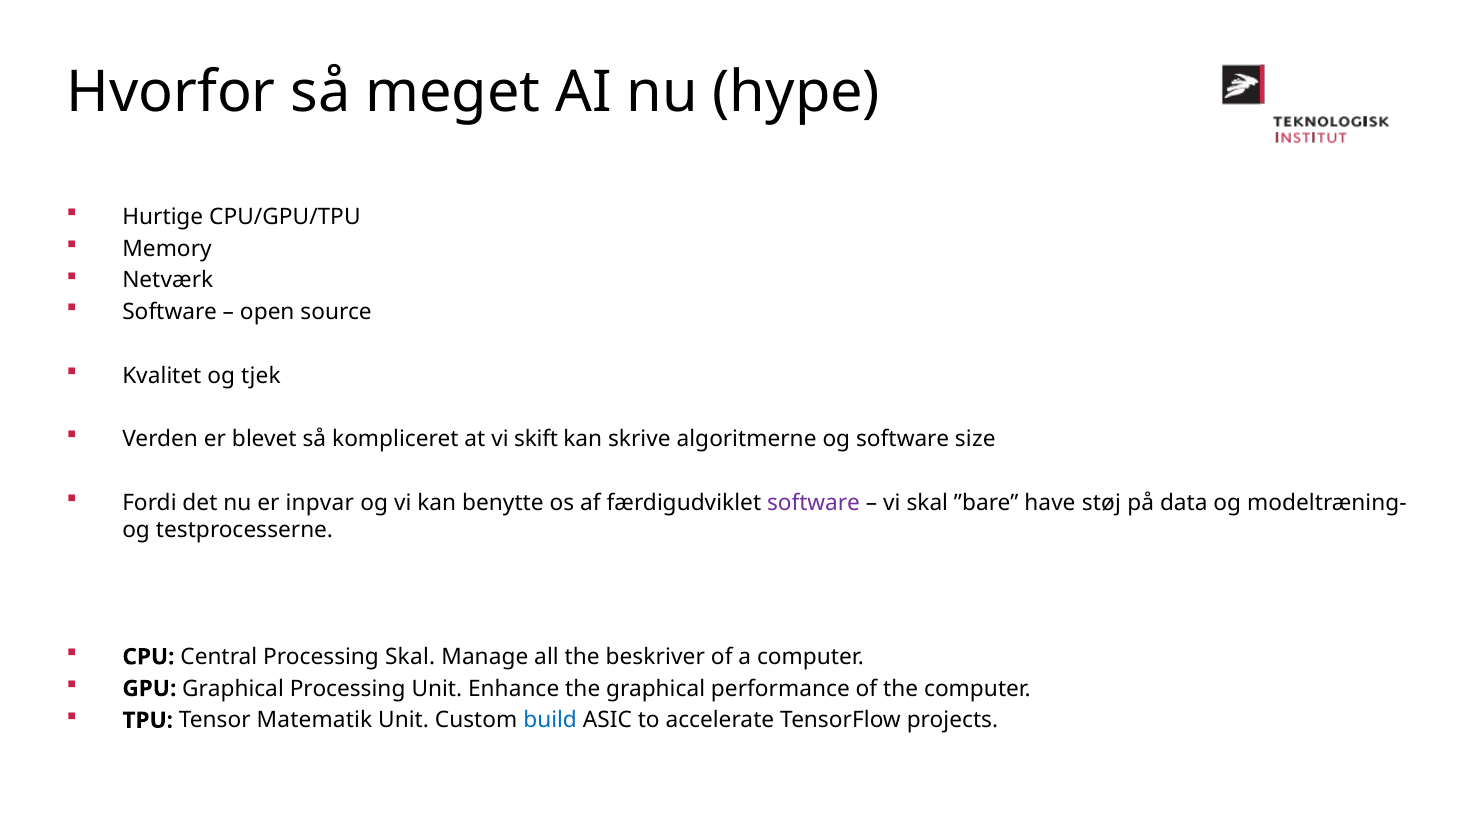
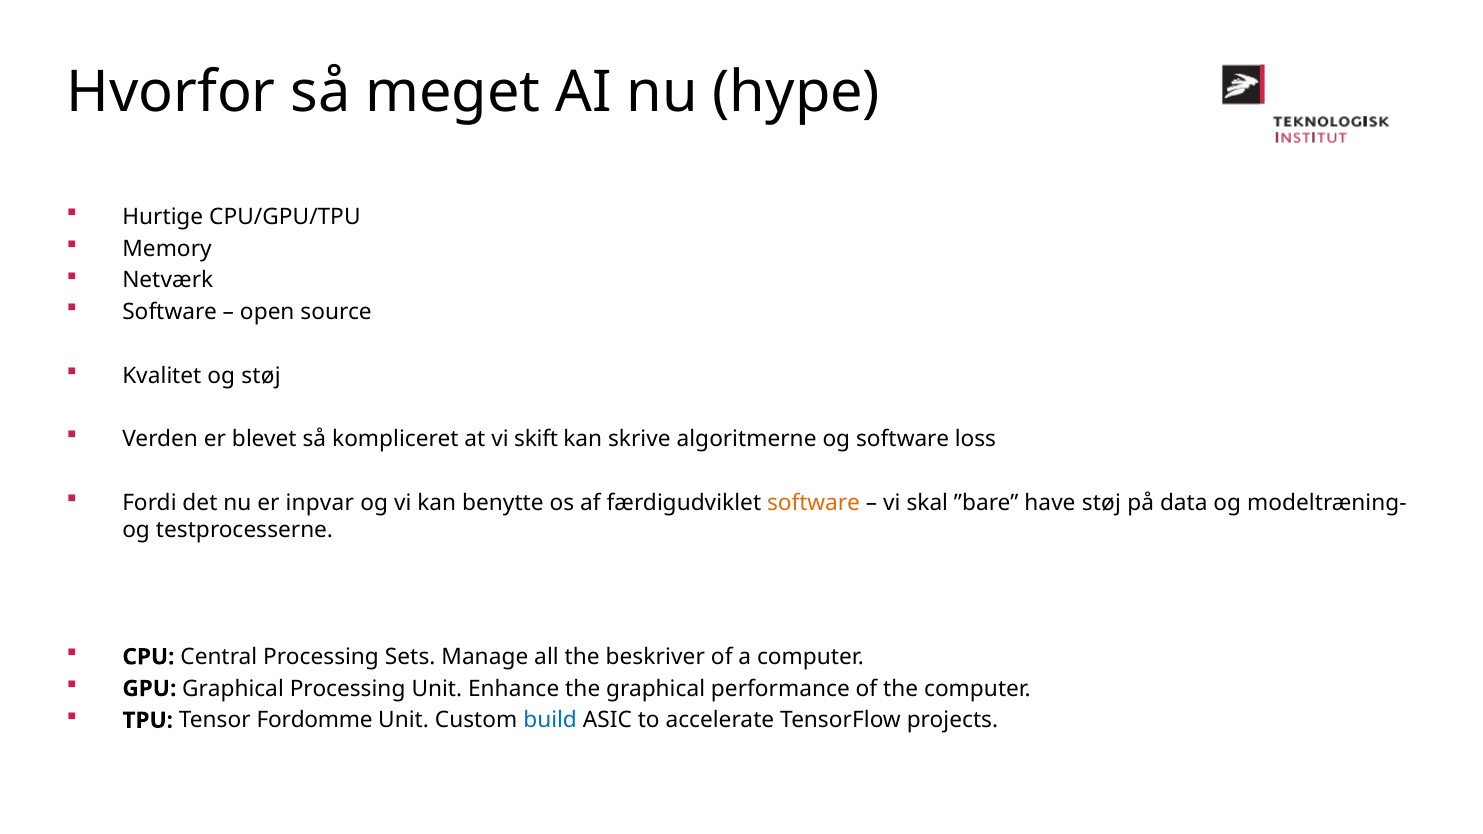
og tjek: tjek -> støj (261, 376)
size: size -> loss (975, 439)
software colour: purple -> orange (814, 503)
Processing Skal: Skal -> Sets (410, 657)
Matematik: Matematik -> Fordomme (315, 721)
